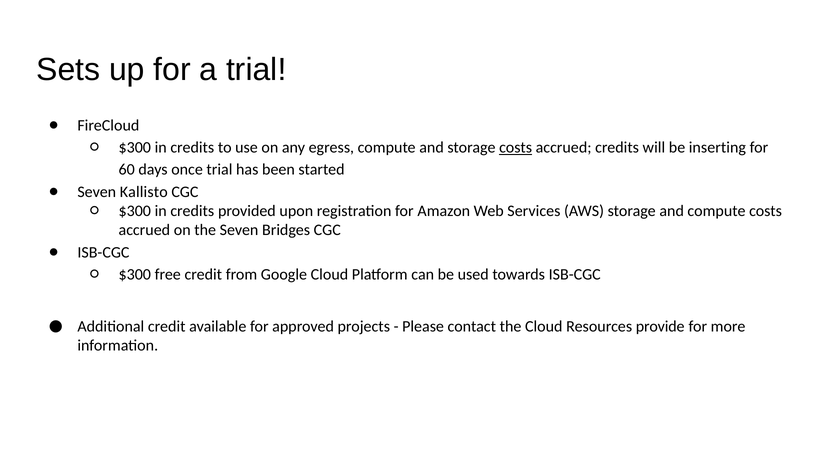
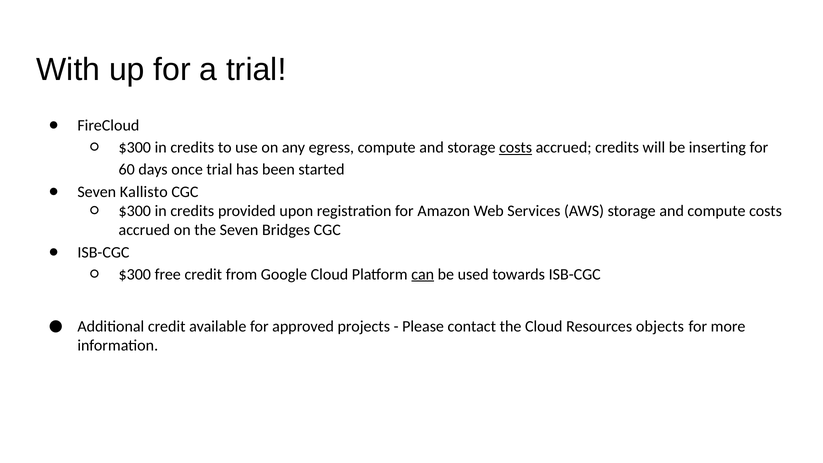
Sets: Sets -> With (68, 70)
can underline: none -> present (423, 274)
provide: provide -> objects (660, 326)
